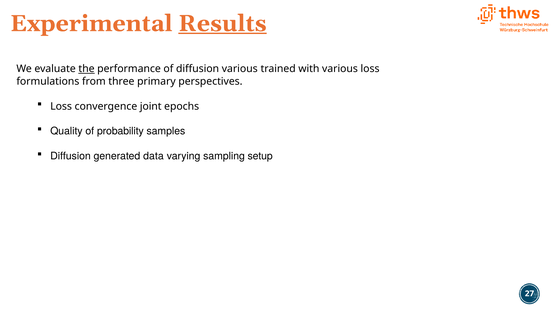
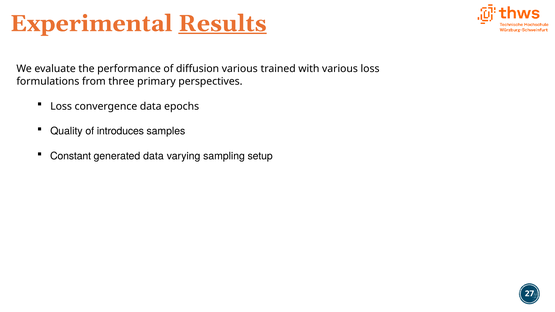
the underline: present -> none (87, 69)
convergence joint: joint -> data (151, 106)
probability: probability -> introduces (120, 131)
Diffusion: Diffusion -> Constant (71, 156)
